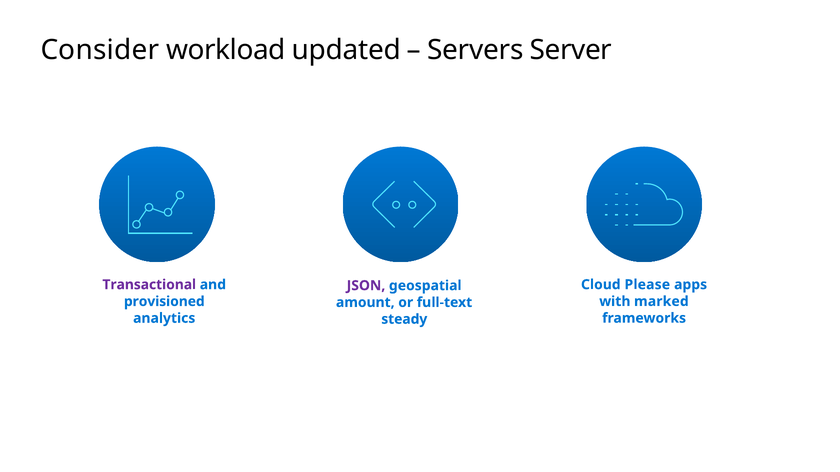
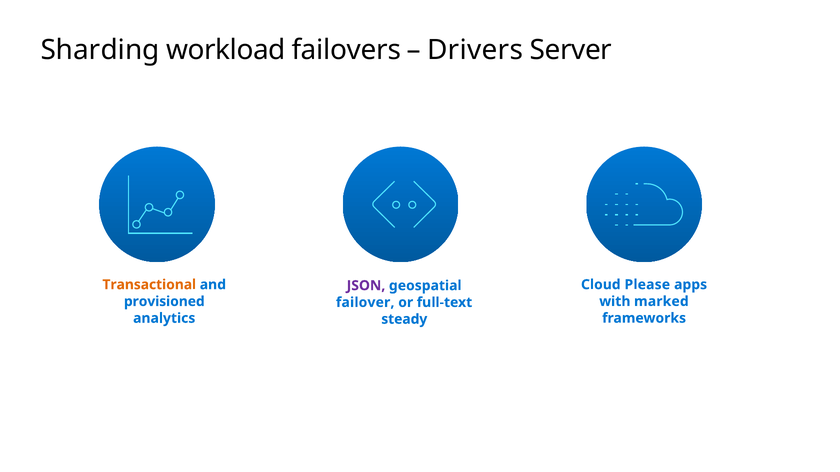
Consider: Consider -> Sharding (100, 50)
updated: updated -> failovers (346, 50)
Servers: Servers -> Drivers (475, 50)
Transactional colour: purple -> orange (149, 285)
amount: amount -> failover (365, 303)
